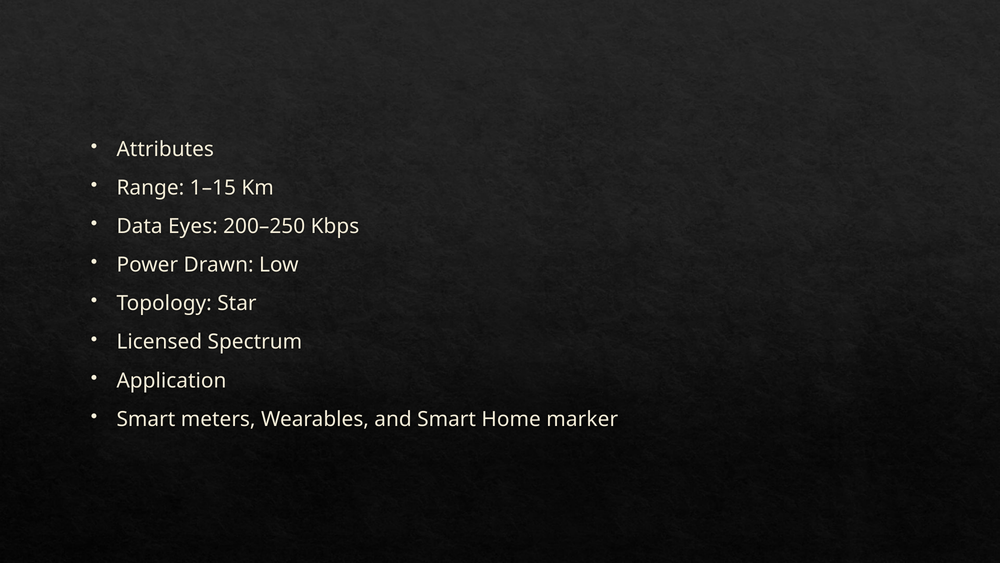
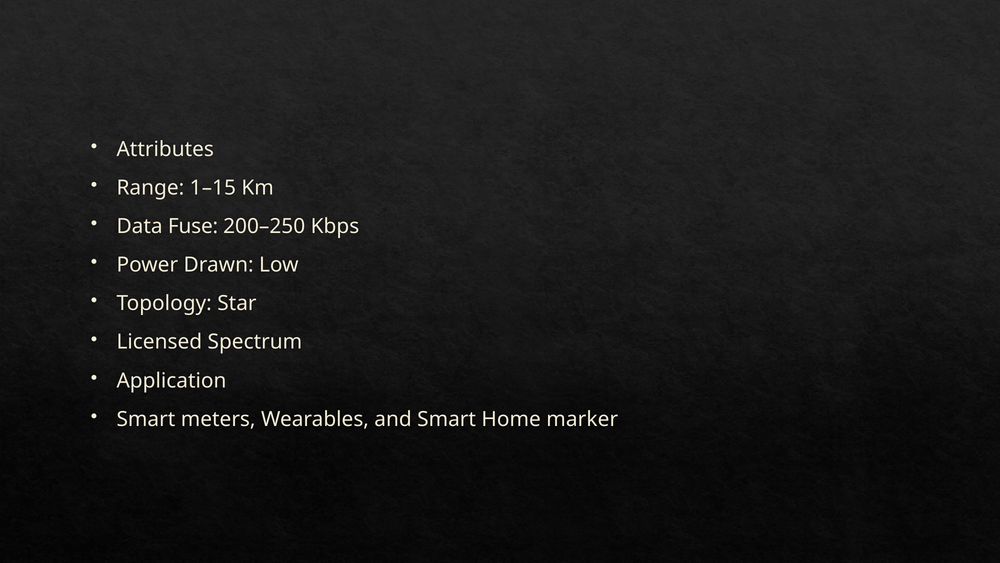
Eyes: Eyes -> Fuse (193, 226)
